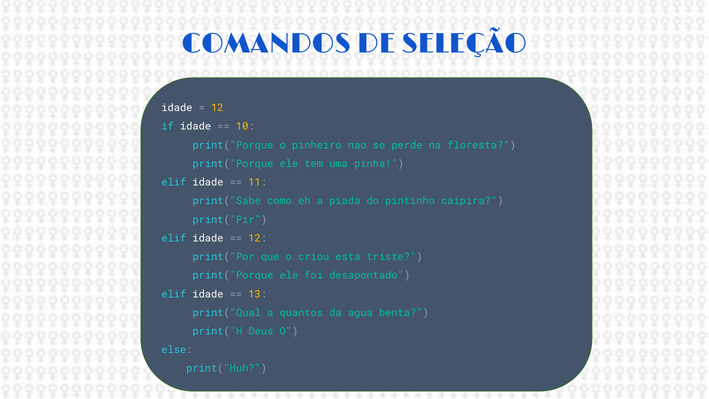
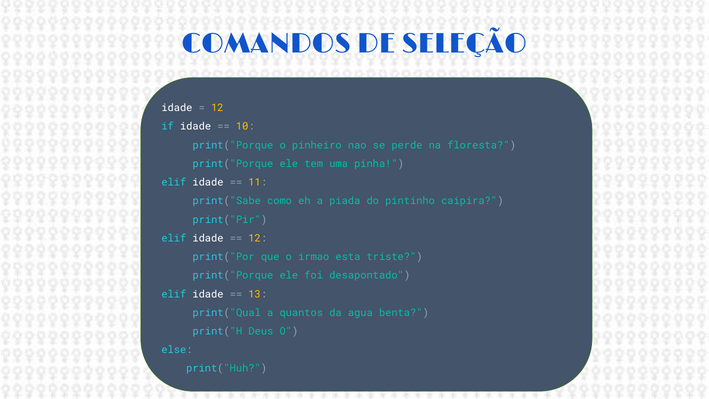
criou: criou -> irmao (314, 257)
